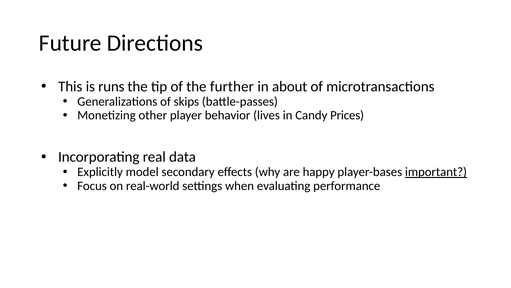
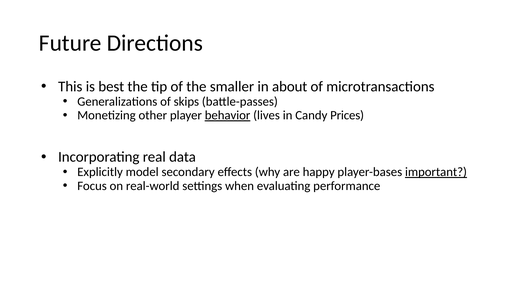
runs: runs -> best (111, 86)
further: further -> smaller (232, 86)
behavior underline: none -> present (228, 115)
